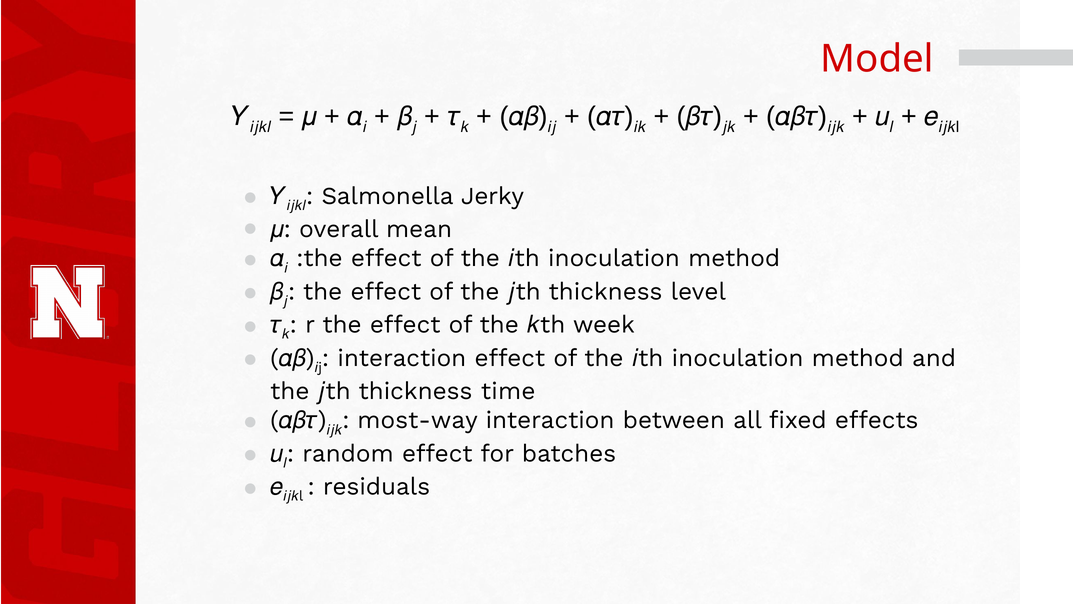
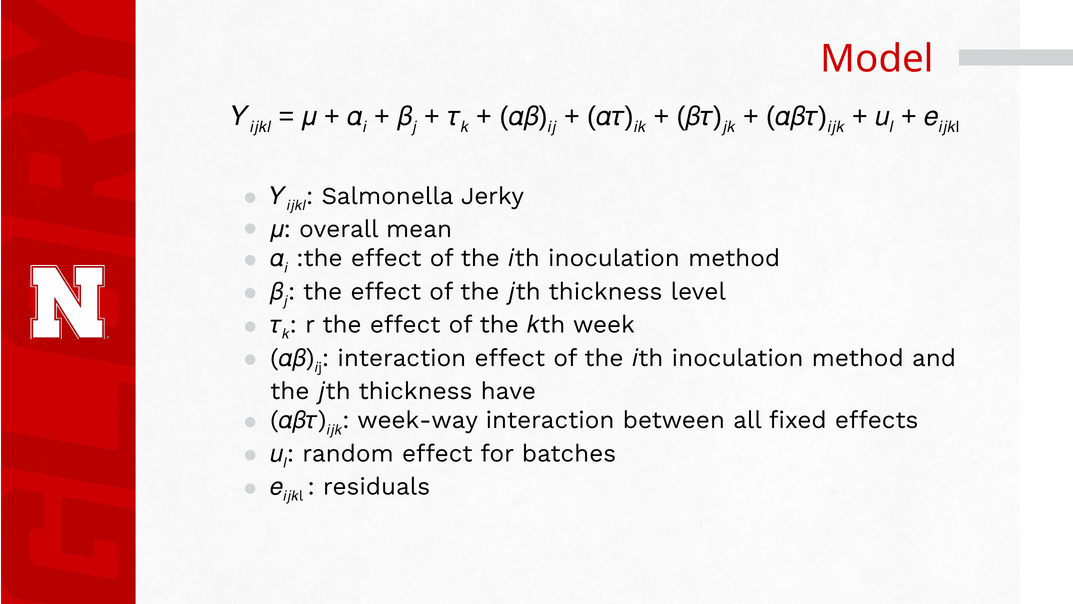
time: time -> have (508, 391)
most-way: most-way -> week-way (418, 420)
